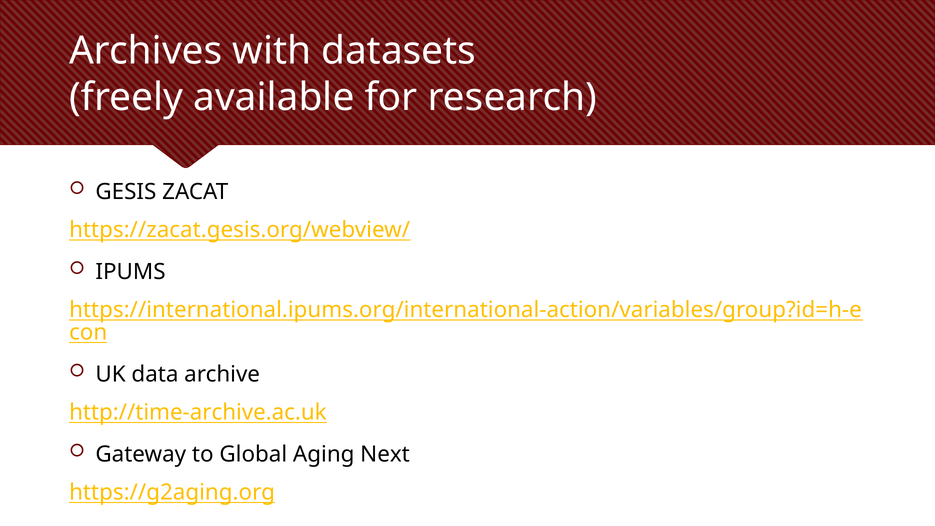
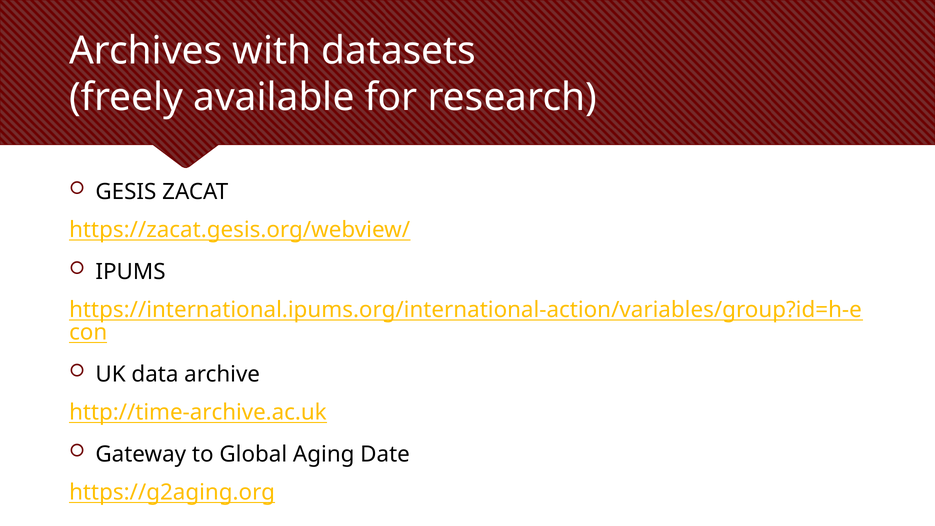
Next: Next -> Date (385, 454)
